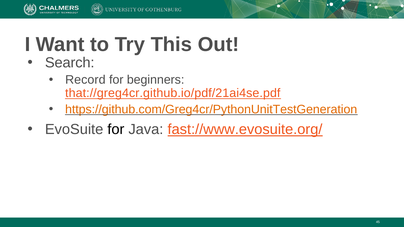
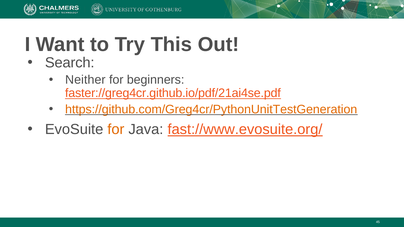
Record: Record -> Neither (85, 80)
that://greg4cr.github.io/pdf/21ai4se.pdf: that://greg4cr.github.io/pdf/21ai4se.pdf -> faster://greg4cr.github.io/pdf/21ai4se.pdf (173, 93)
for colour: black -> orange (116, 130)
